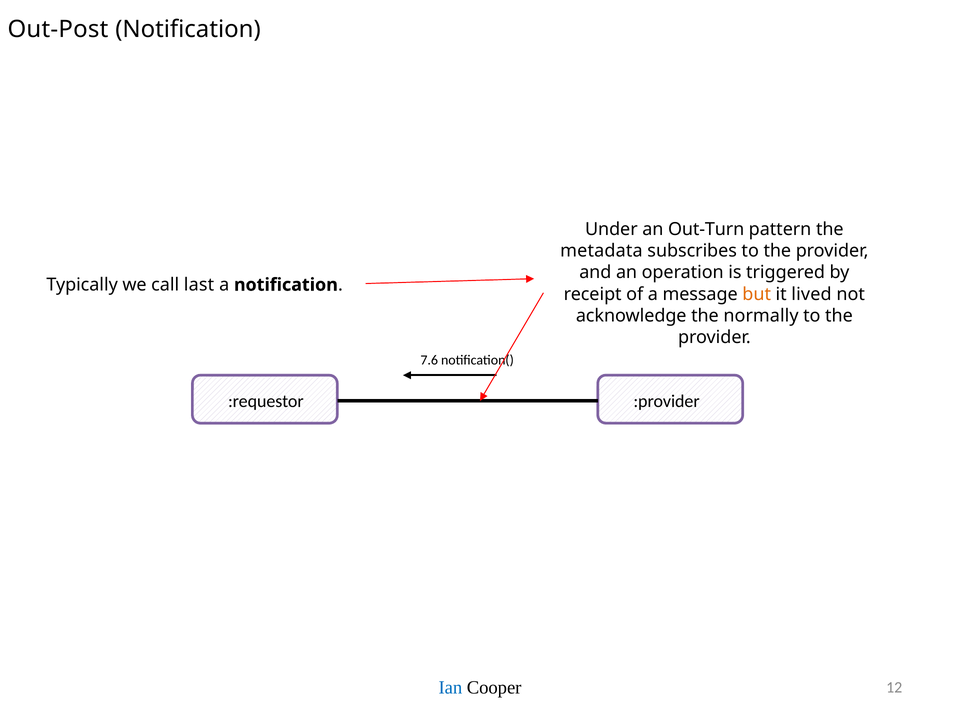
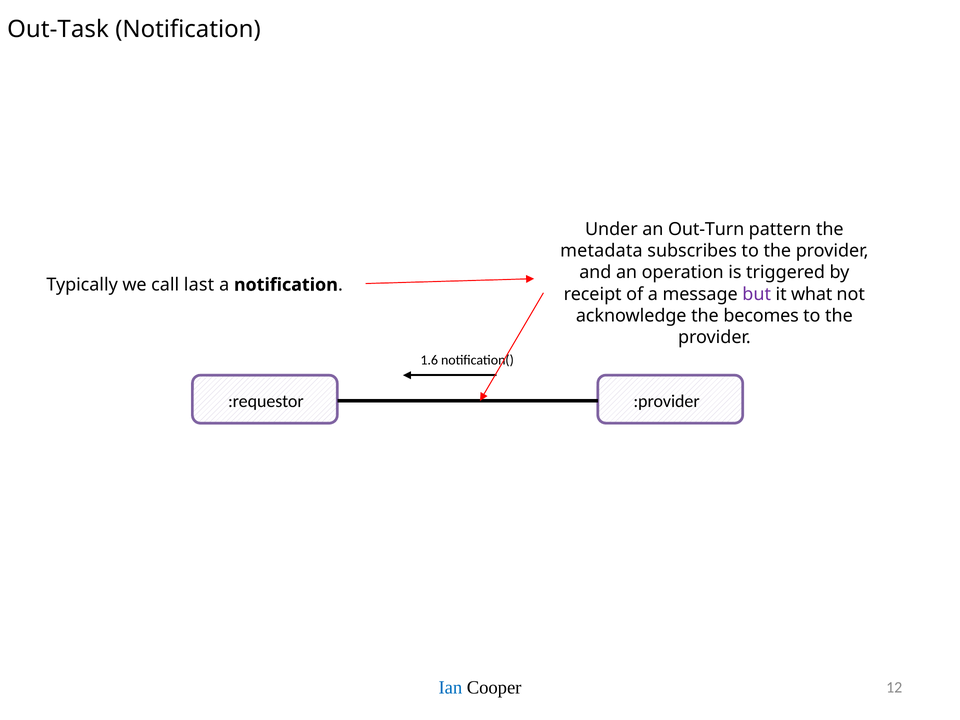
Out-Post: Out-Post -> Out-Task (58, 29)
but colour: orange -> purple (757, 294)
lived: lived -> what (812, 294)
normally: normally -> becomes (761, 316)
7.6: 7.6 -> 1.6 (429, 360)
